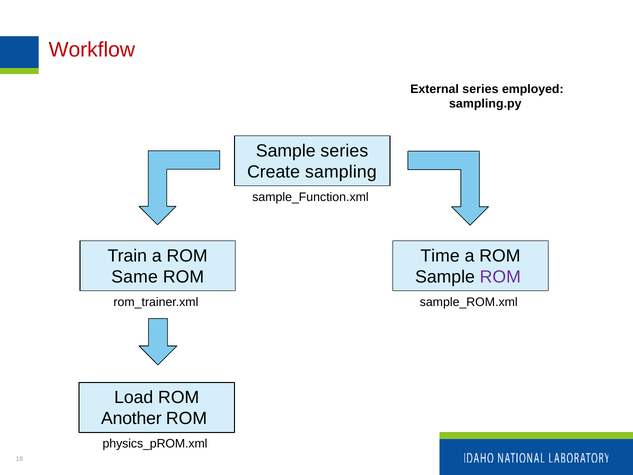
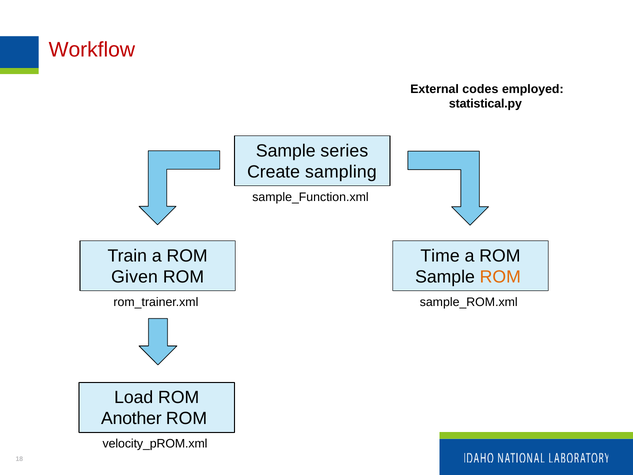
External series: series -> codes (480, 89)
sampling.py: sampling.py -> statistical.py (485, 104)
Same: Same -> Given (135, 277)
ROM colour: purple -> orange (500, 277)
physics_pROM.xml: physics_pROM.xml -> velocity_pROM.xml (155, 444)
